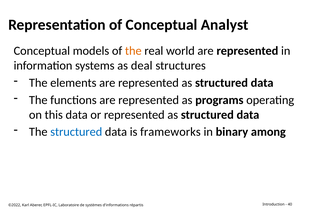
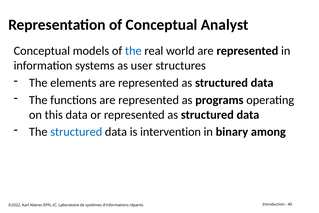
the colour: orange -> blue (133, 51)
deal: deal -> user (142, 65)
frameworks: frameworks -> intervention (171, 132)
